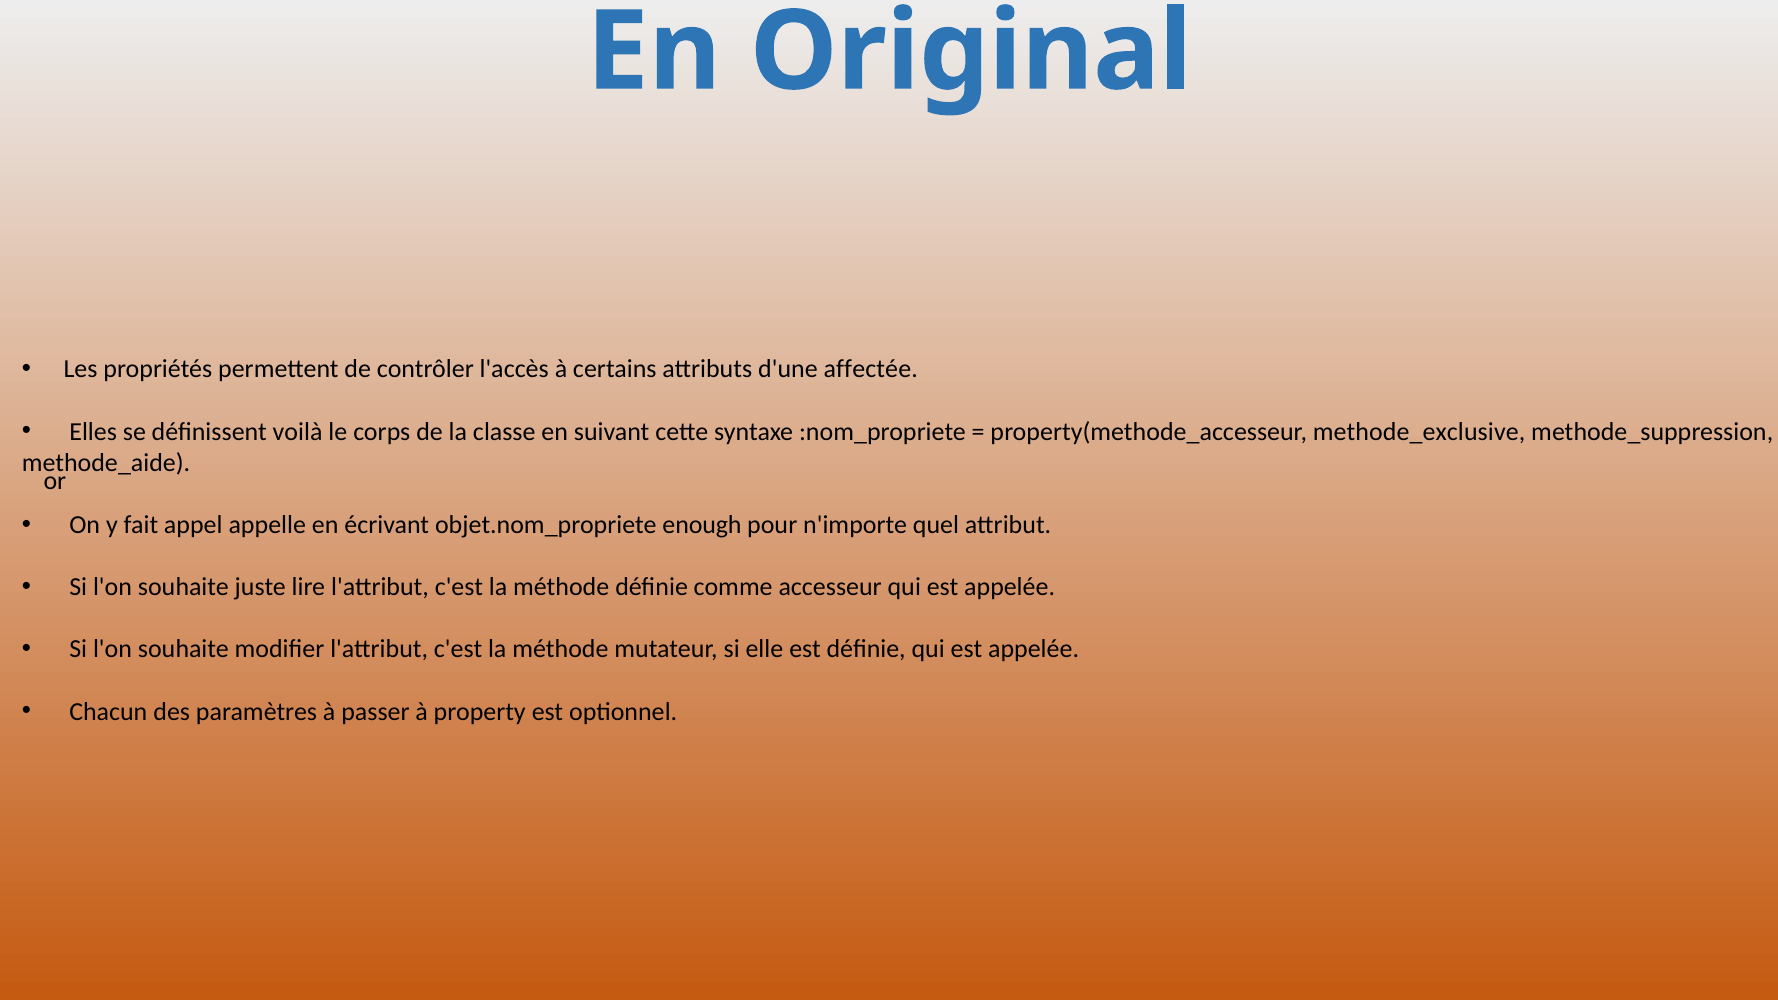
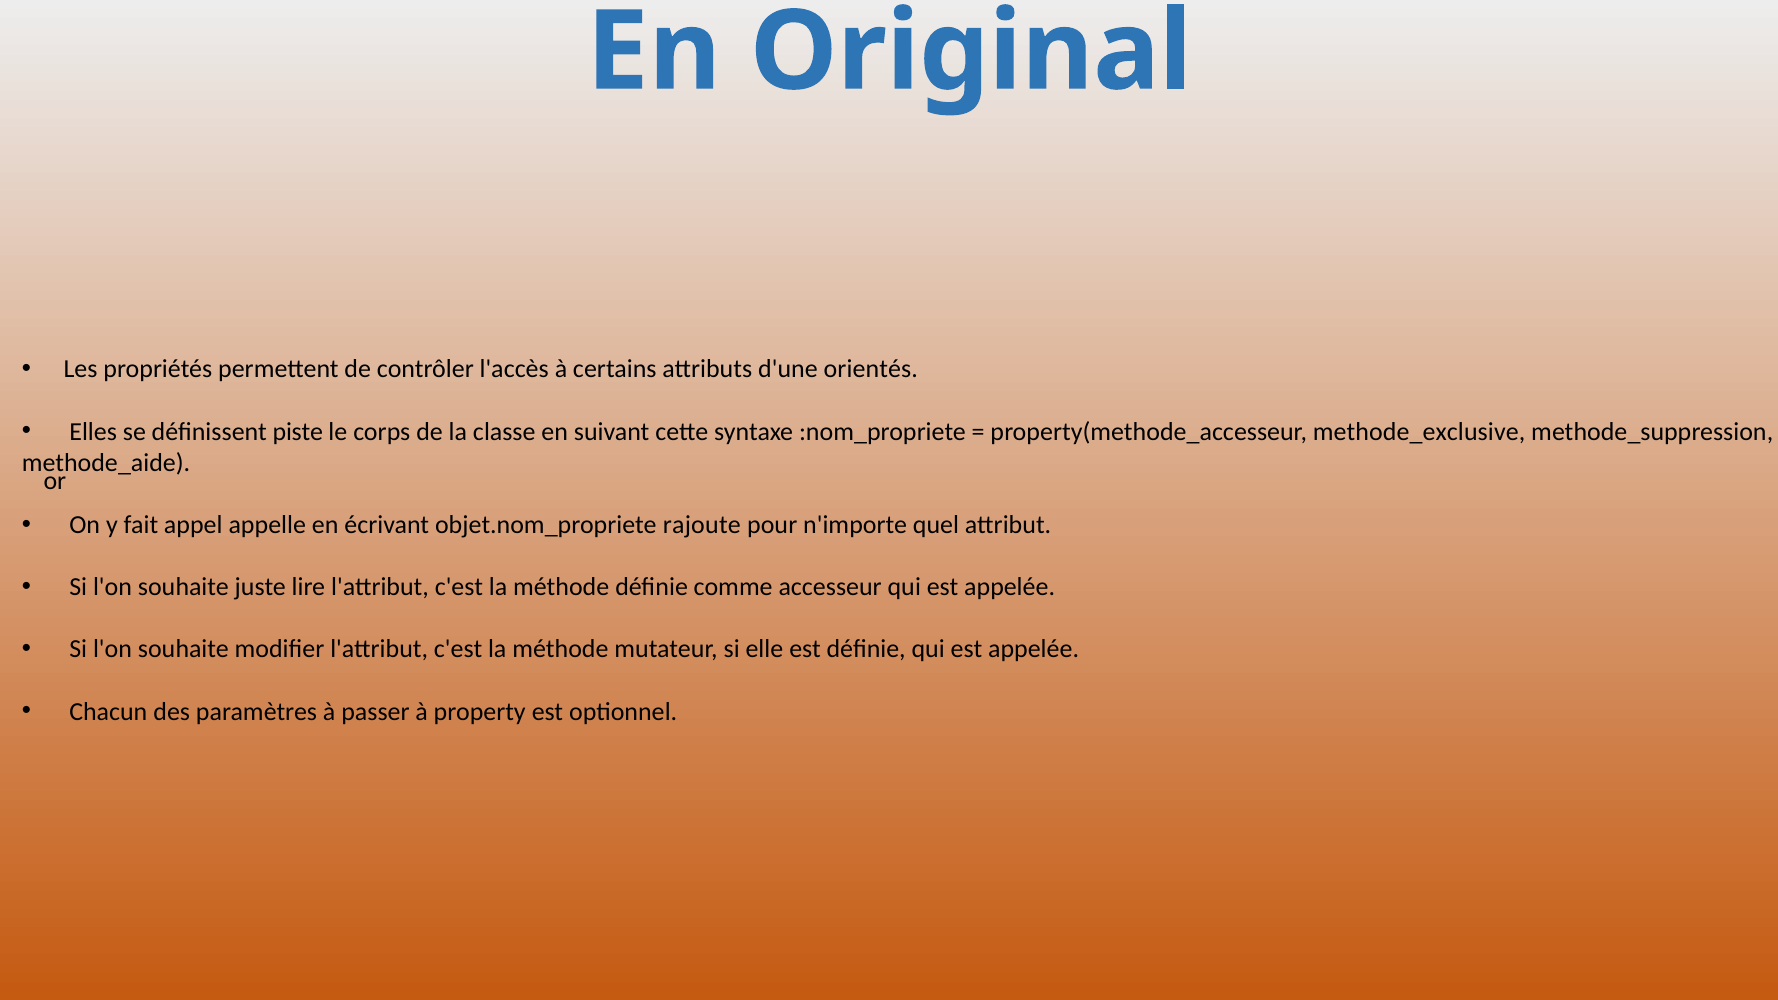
affectée: affectée -> orientés (871, 369)
voilà: voilà -> piste (298, 431)
enough: enough -> rajoute (702, 525)
